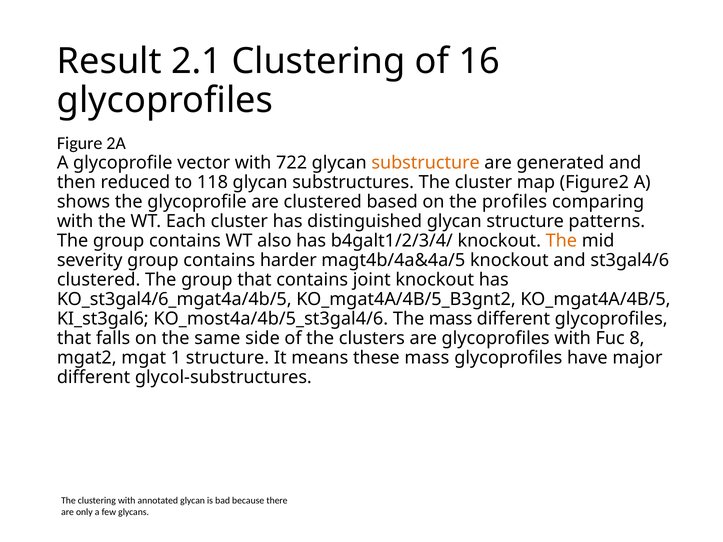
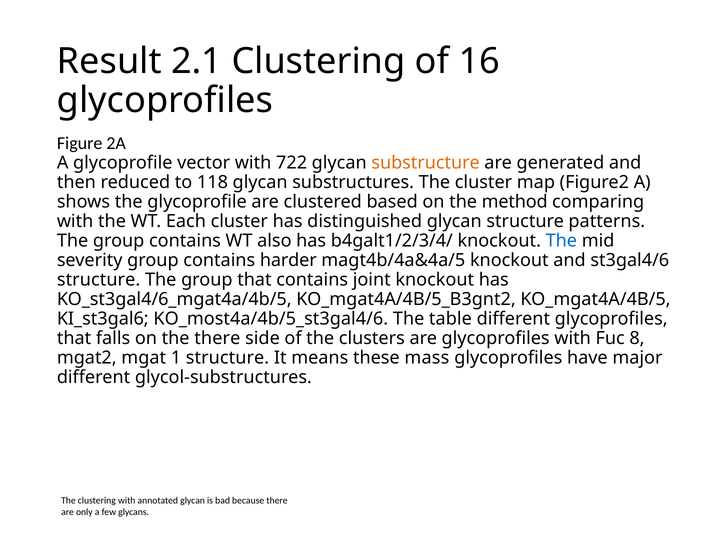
profiles: profiles -> method (515, 202)
The colour: orange -> blue (561, 241)
clustered: clustered -> structure (99, 280)
The mass: mass -> table (450, 319)
the same: same -> there (217, 338)
